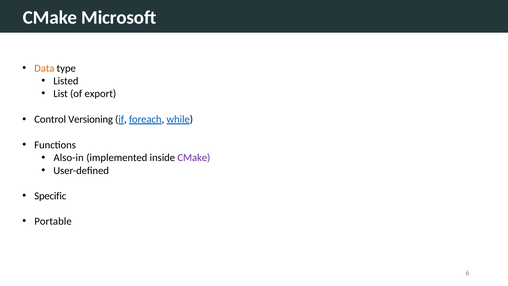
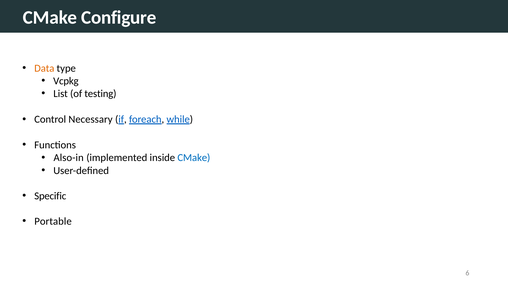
Microsoft: Microsoft -> Configure (119, 18)
Listed: Listed -> Vcpkg (66, 81)
export: export -> testing (100, 94)
Versioning: Versioning -> Necessary (91, 119)
CMake colour: purple -> blue (194, 158)
